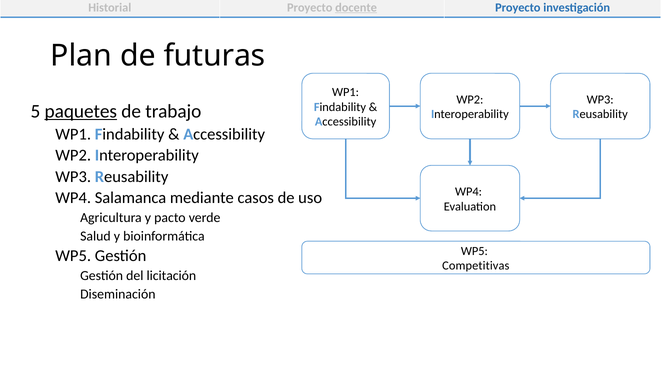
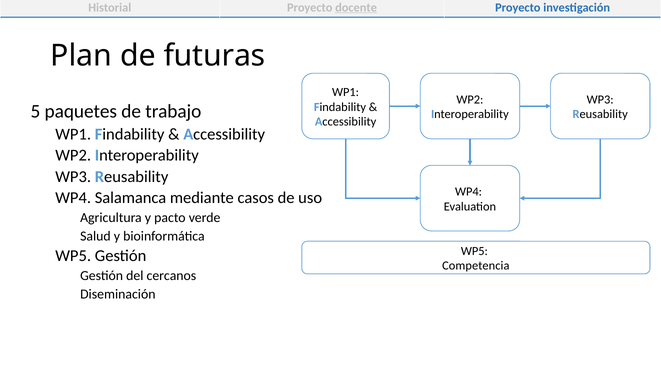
paquetes underline: present -> none (81, 111)
Competitivas: Competitivas -> Competencia (476, 266)
licitación: licitación -> cercanos (171, 276)
